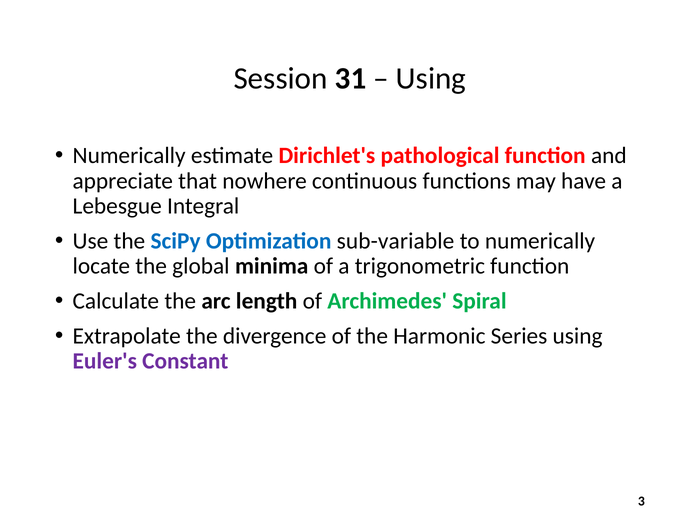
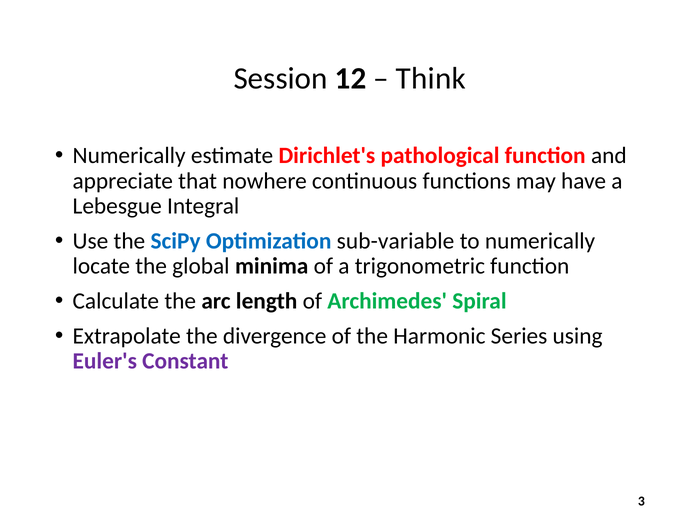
31: 31 -> 12 (351, 78)
Using: Using -> Think (431, 78)
